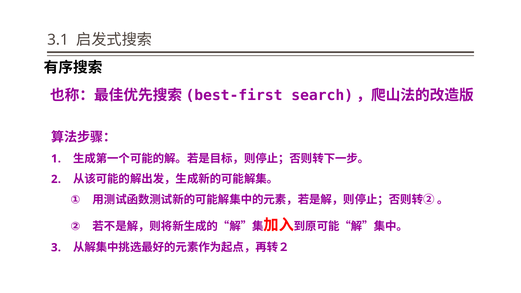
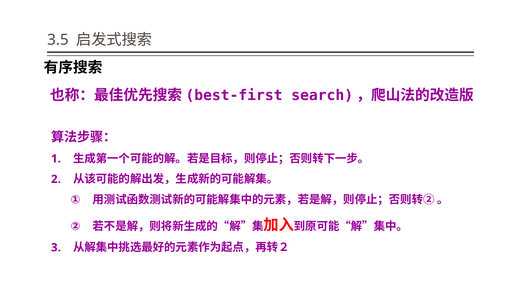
3.1: 3.1 -> 3.5 (58, 40)
